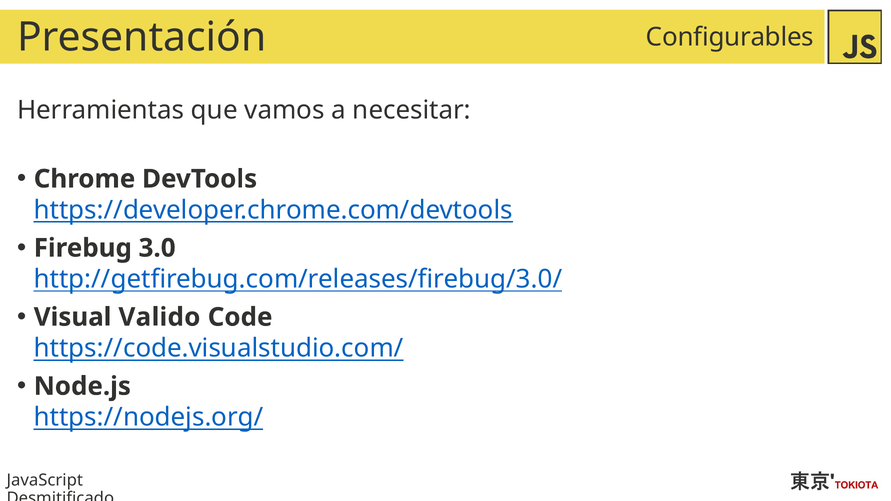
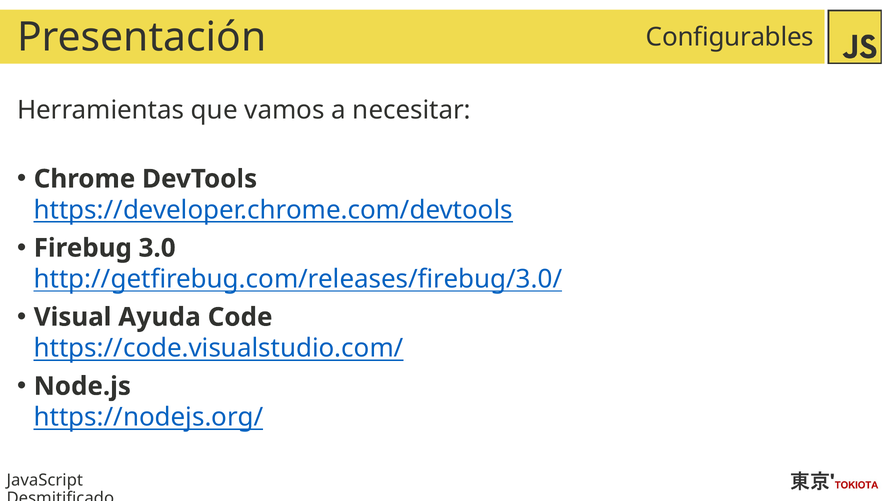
Valido: Valido -> Ayuda (159, 317)
